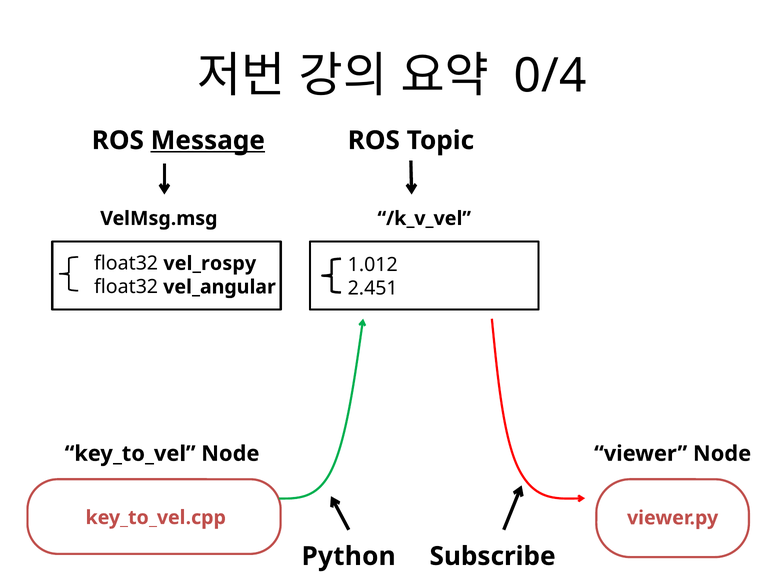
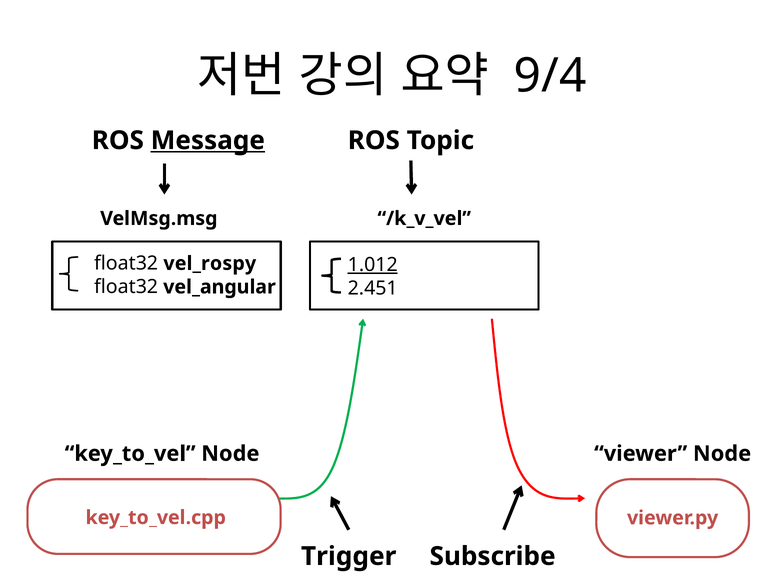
0/4: 0/4 -> 9/4 (550, 76)
1.012 underline: none -> present (373, 265)
Python: Python -> Trigger (349, 556)
